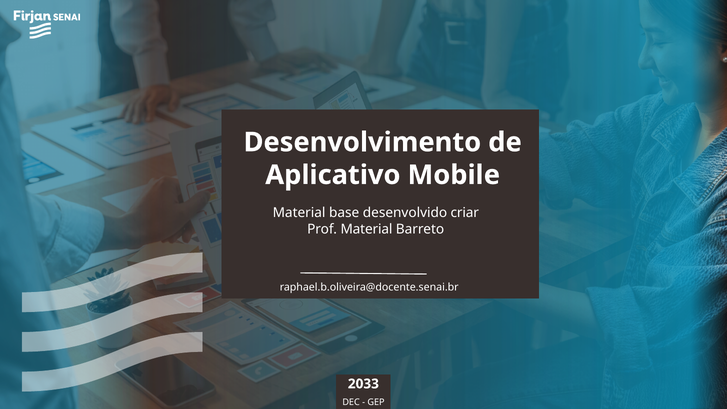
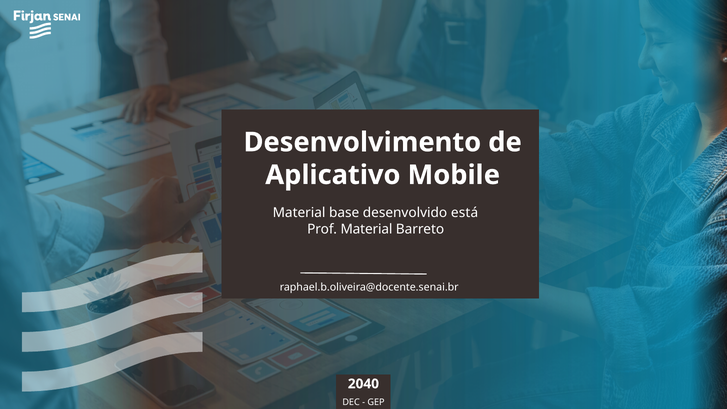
criar: criar -> está (465, 213)
2033: 2033 -> 2040 (363, 384)
